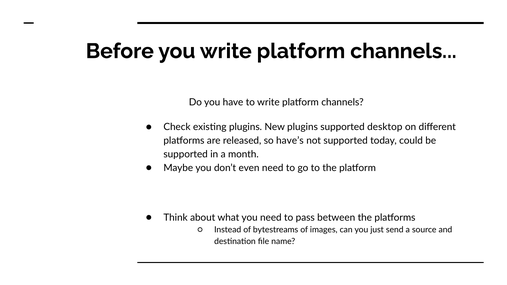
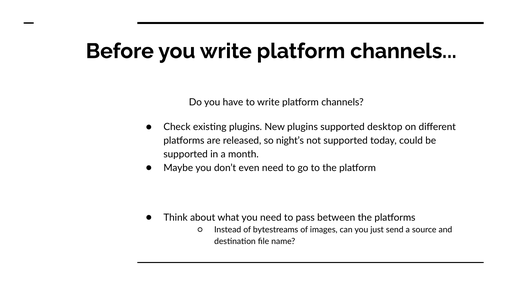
have’s: have’s -> night’s (290, 141)
